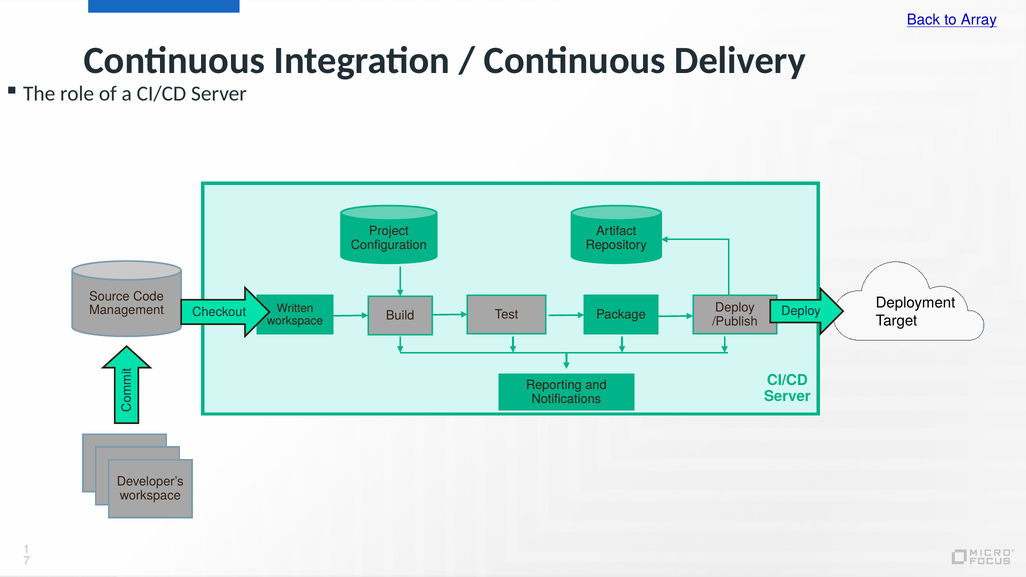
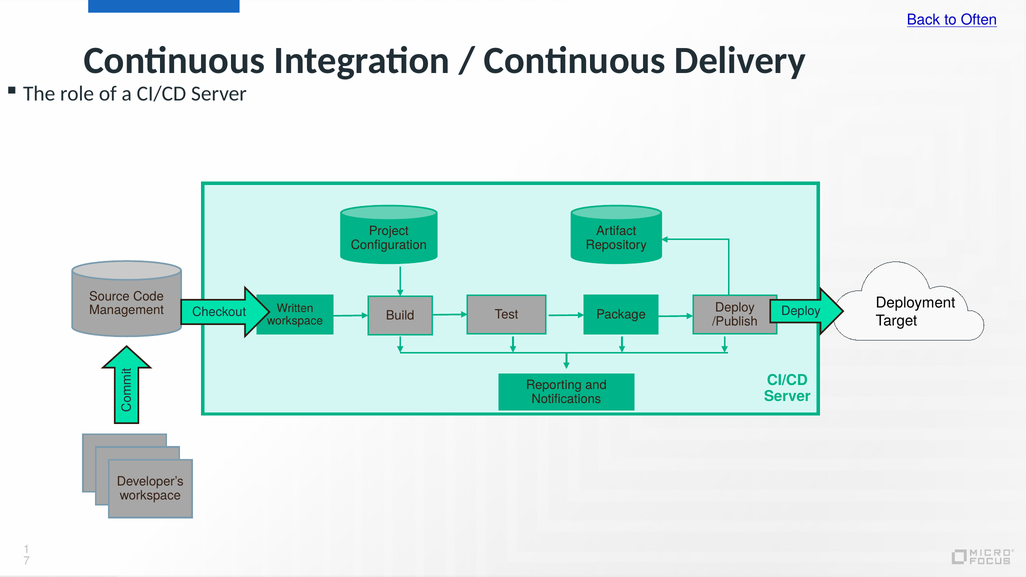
Array: Array -> Often (979, 20)
